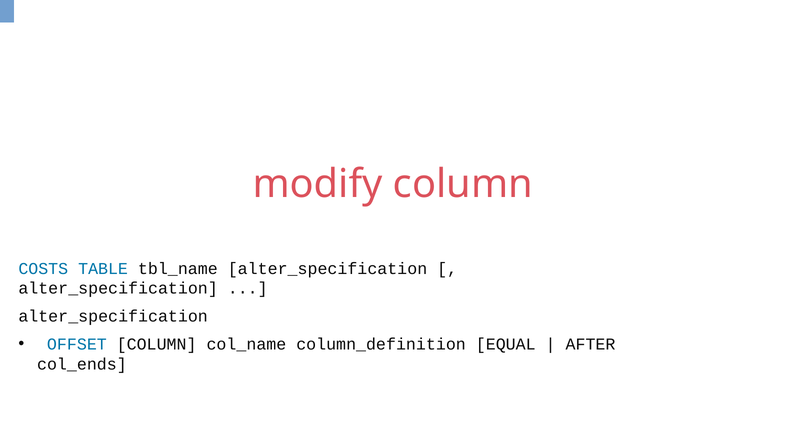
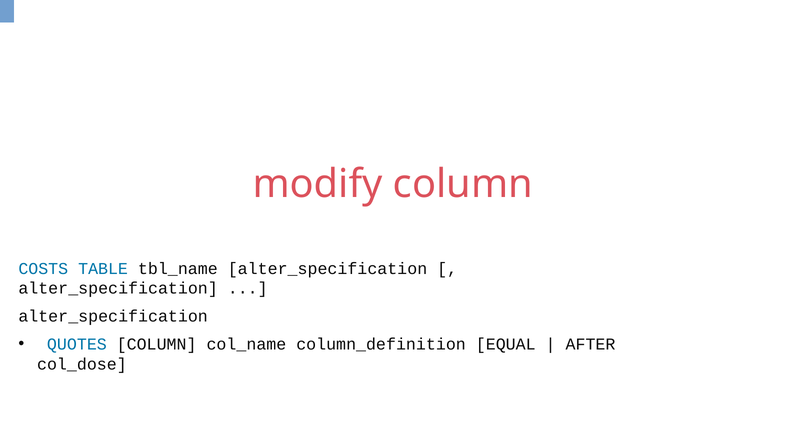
OFFSET: OFFSET -> QUOTES (77, 344)
col_ends: col_ends -> col_dose (82, 364)
